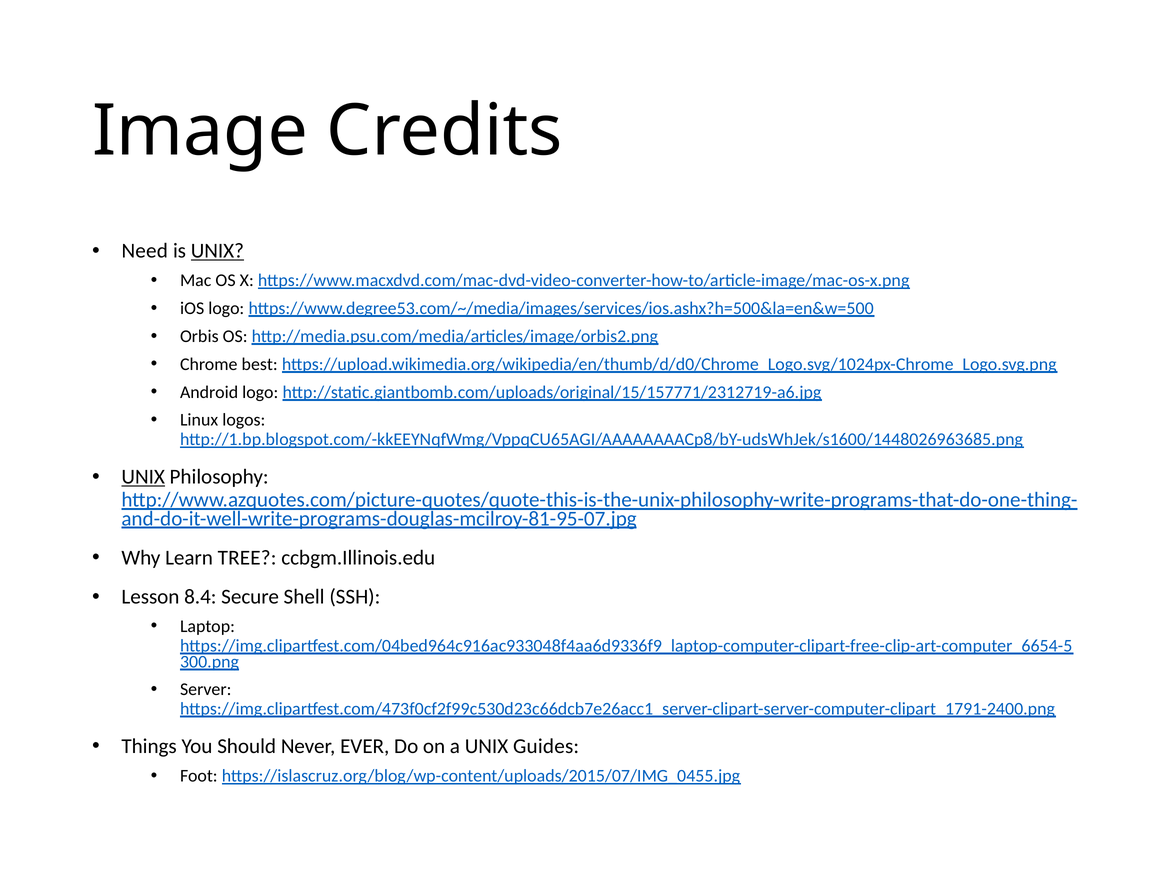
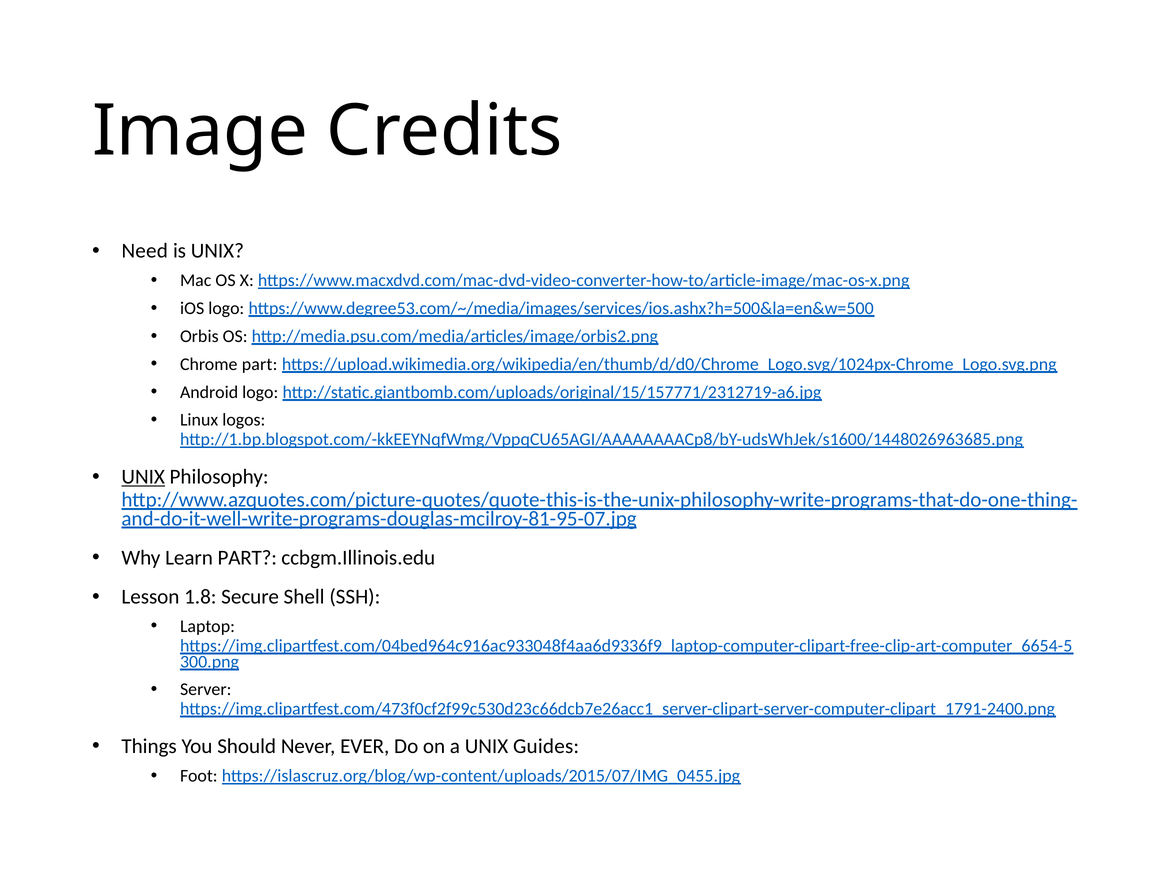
UNIX underline: present -> none (217, 251)
Chrome best: best -> part (260, 364)
Learn TREE: TREE -> PART (247, 558)
8.4: 8.4 -> 1.8 (200, 597)
